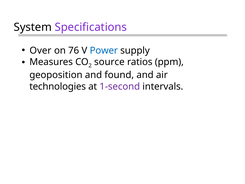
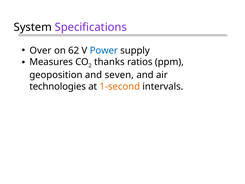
76: 76 -> 62 (74, 50)
source: source -> thanks (109, 62)
found: found -> seven (119, 75)
1-second colour: purple -> orange (120, 86)
